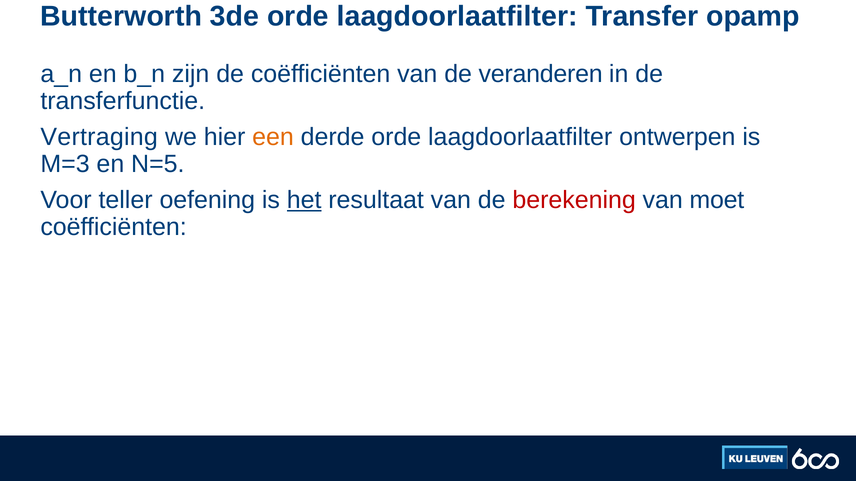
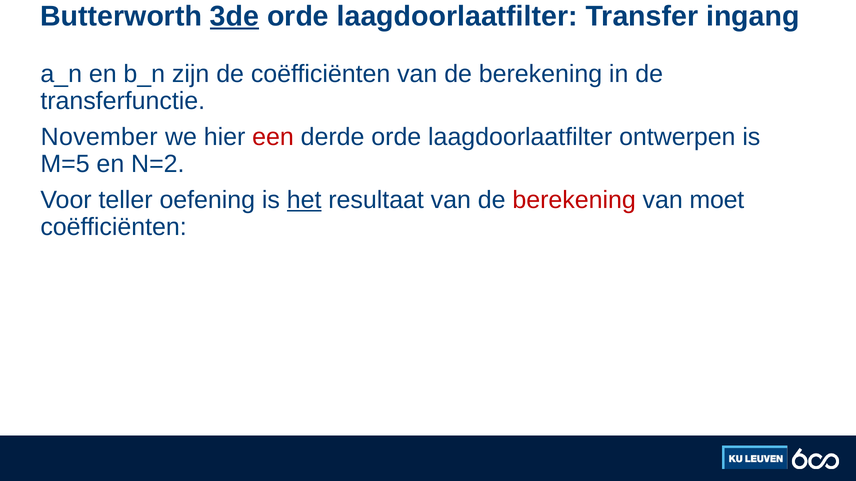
3de underline: none -> present (235, 16)
opamp: opamp -> ingang (753, 16)
coëfficiënten van de veranderen: veranderen -> berekening (541, 74)
Vertraging: Vertraging -> November (99, 137)
een colour: orange -> red (273, 137)
M=3: M=3 -> M=5 (65, 164)
N=5: N=5 -> N=2 (158, 164)
